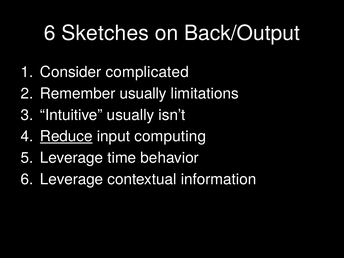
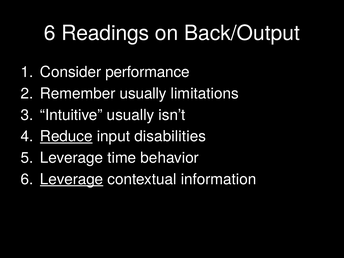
Sketches: Sketches -> Readings (105, 33)
complicated: complicated -> performance (147, 72)
computing: computing -> disabilities (170, 136)
Leverage underline: none -> present (72, 179)
